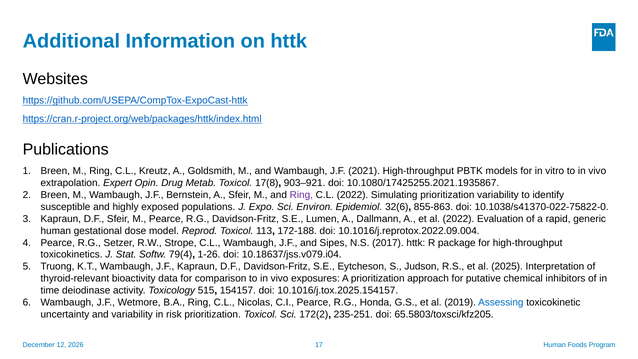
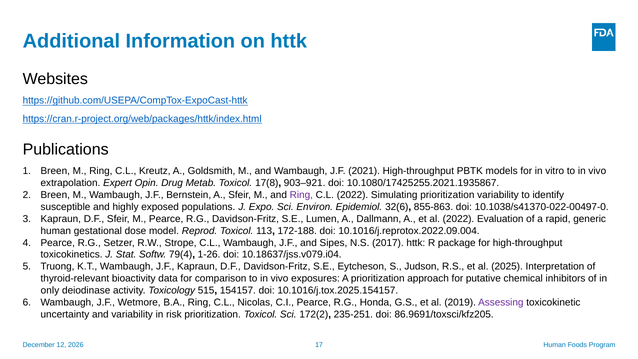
10.1038/s41370-022-75822-0: 10.1038/s41370-022-75822-0 -> 10.1038/s41370-022-00497-0 (542, 207)
time: time -> only (50, 290)
Assessing colour: blue -> purple (501, 302)
65.5803/toxsci/kfz205: 65.5803/toxsci/kfz205 -> 86.9691/toxsci/kfz205 (444, 314)
